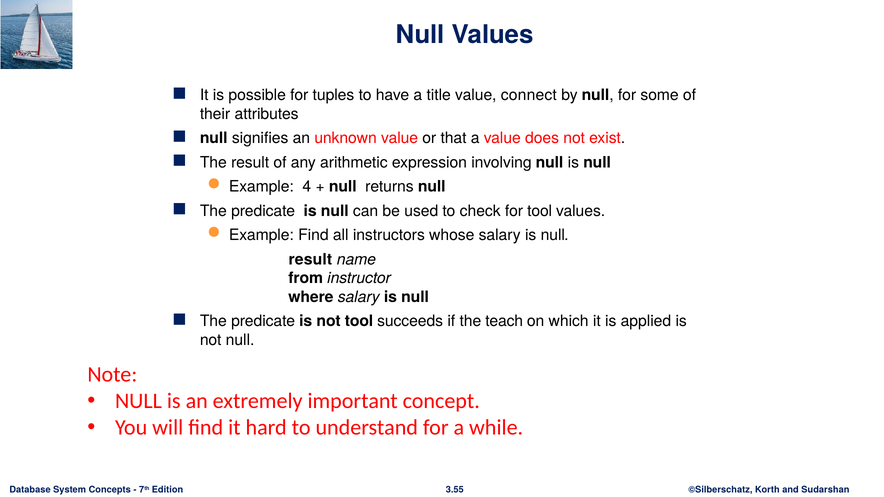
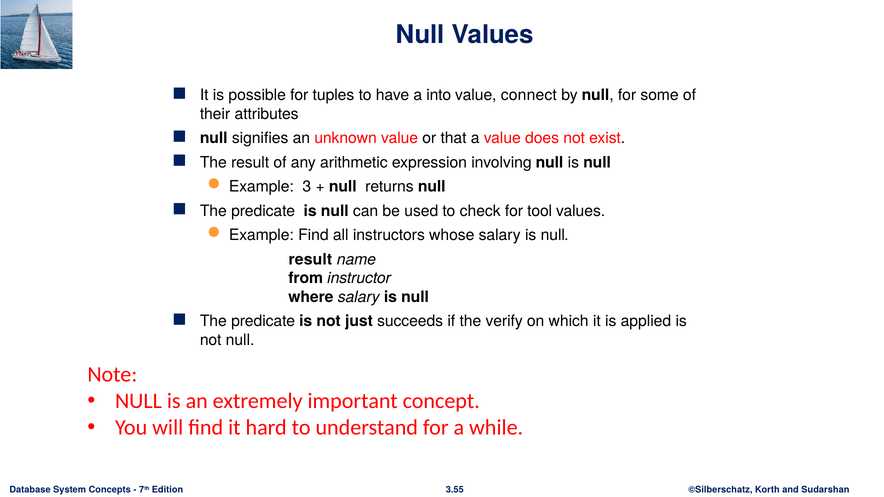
title: title -> into (439, 95)
4: 4 -> 3 (307, 187)
not tool: tool -> just (359, 321)
teach: teach -> verify (504, 321)
